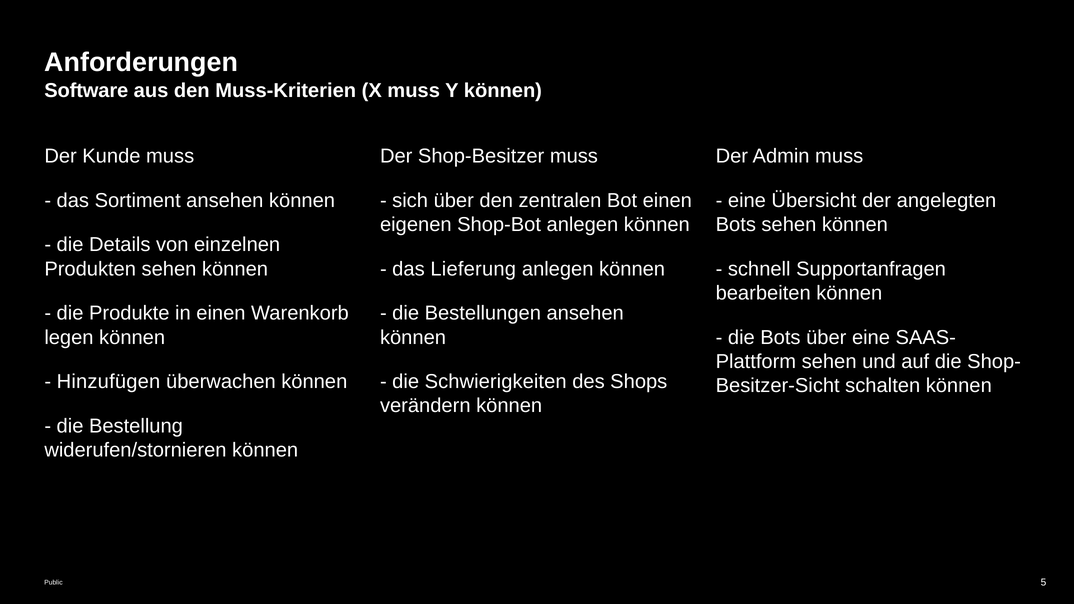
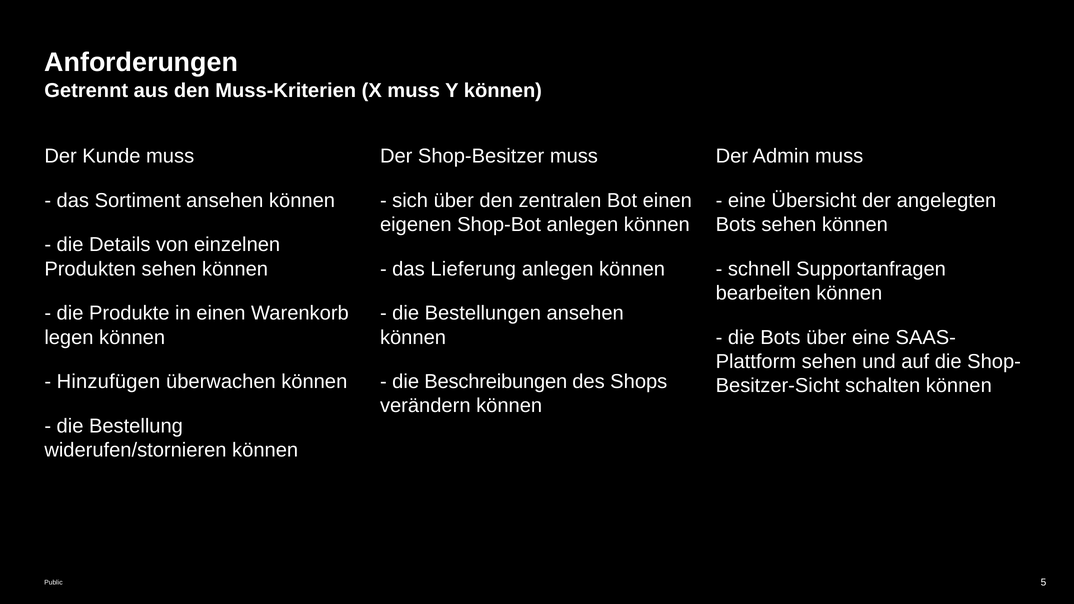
Software: Software -> Getrennt (86, 90)
Schwierigkeiten: Schwierigkeiten -> Beschreibungen (496, 382)
